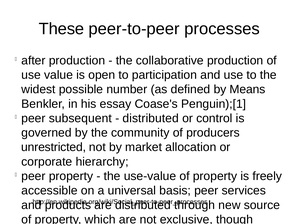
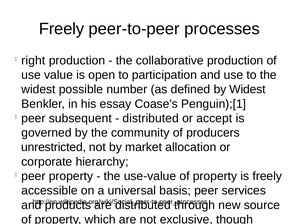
These: These -> Freely (61, 29)
after: after -> right (33, 61)
by Means: Means -> Widest (247, 89)
control: control -> accept (214, 118)
